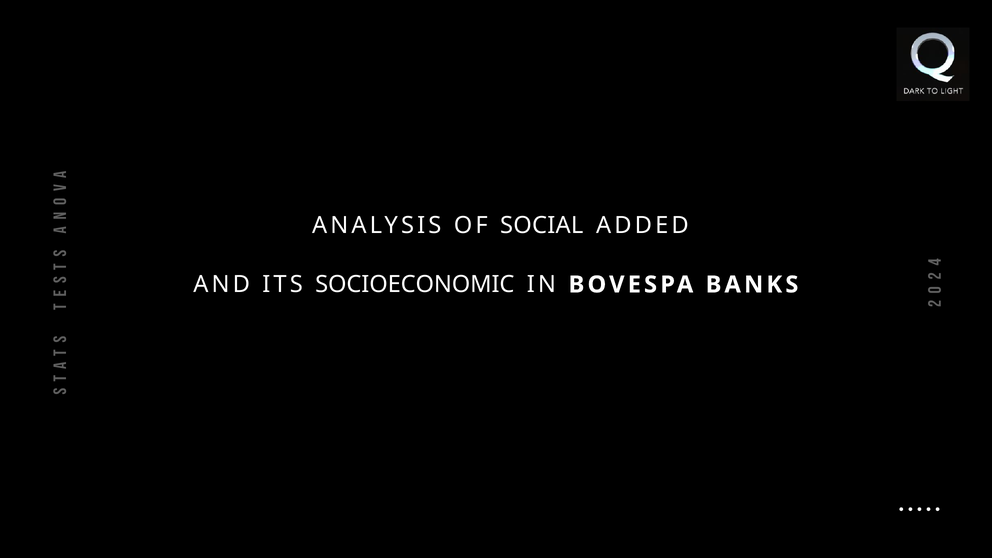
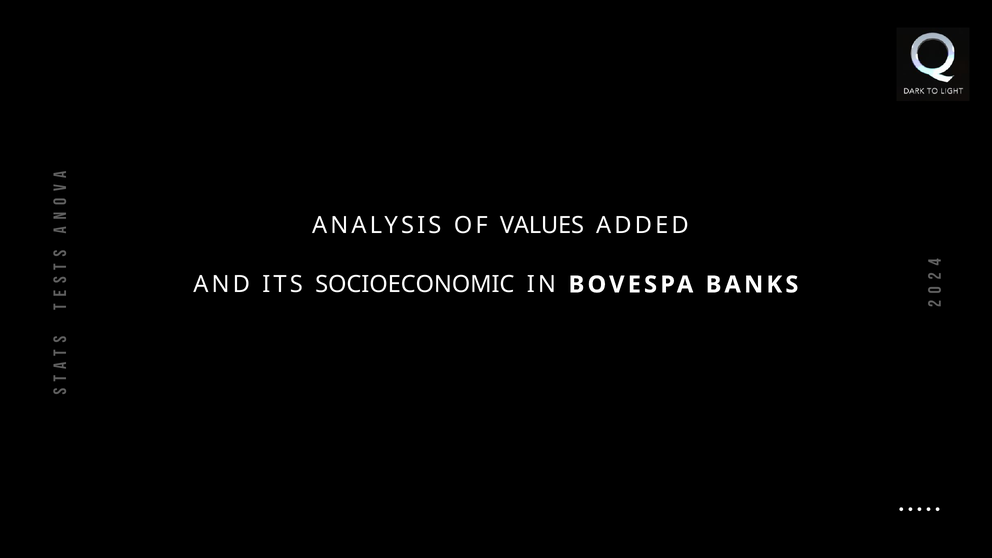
SOCIAL: SOCIAL -> VALUES (542, 225)
